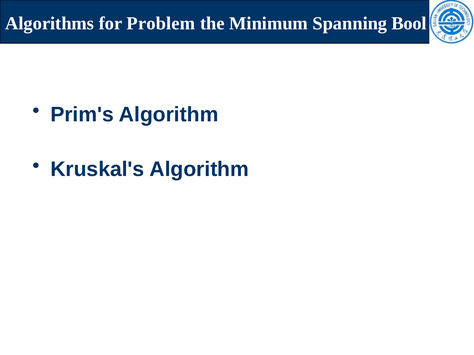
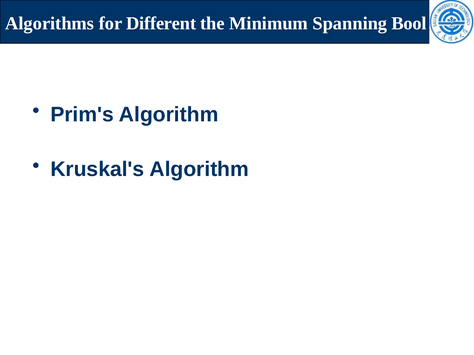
Problem: Problem -> Different (161, 23)
